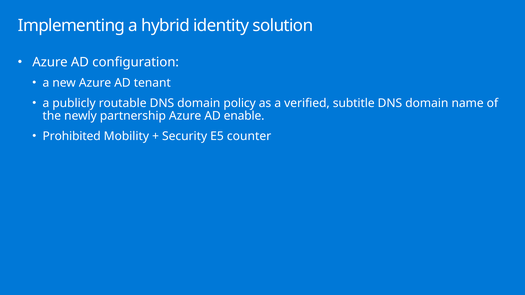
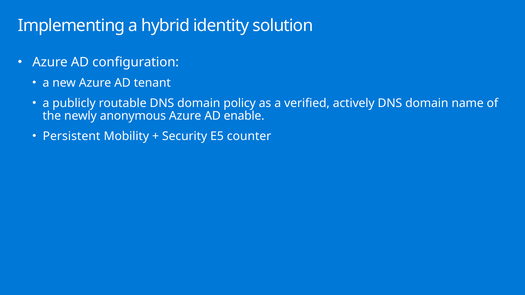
subtitle: subtitle -> actively (354, 103)
partnership: partnership -> anonymous (133, 116)
Prohibited: Prohibited -> Persistent (72, 136)
